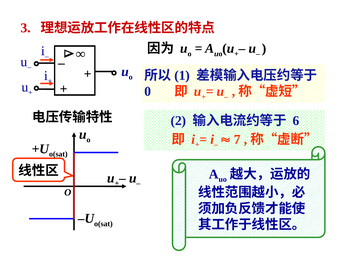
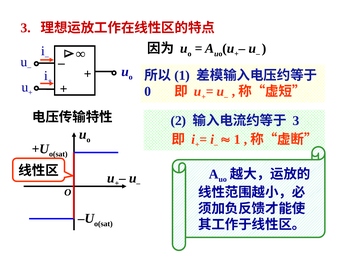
6: 6 -> 3 (296, 120)
7: 7 -> 1 (237, 139)
